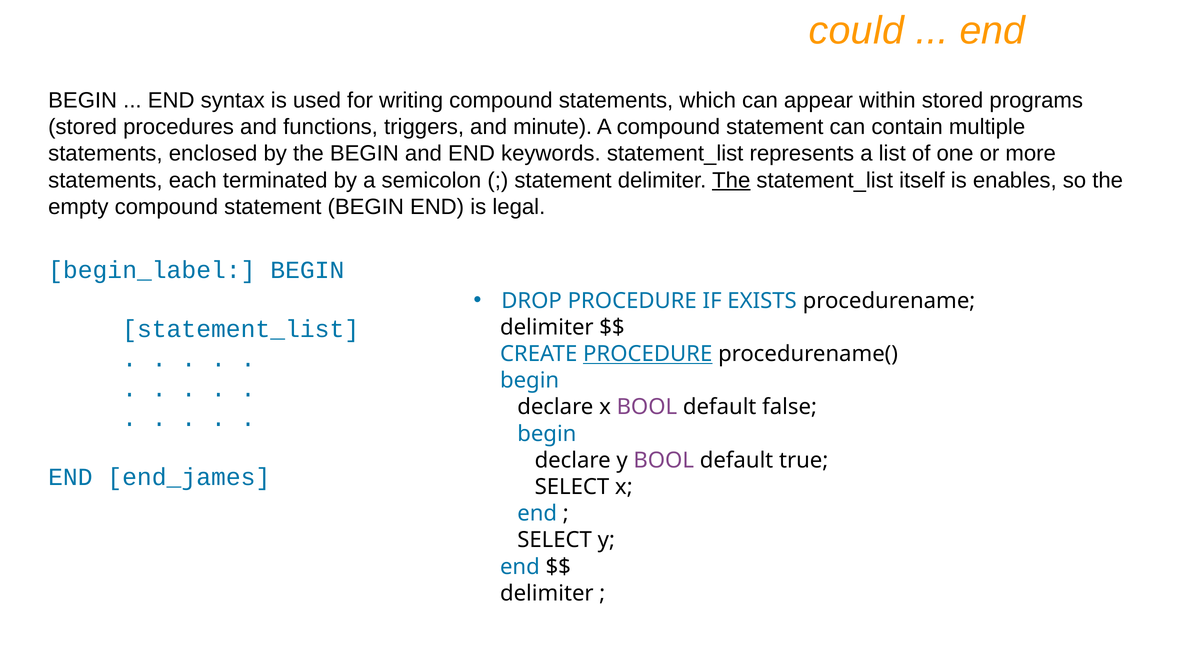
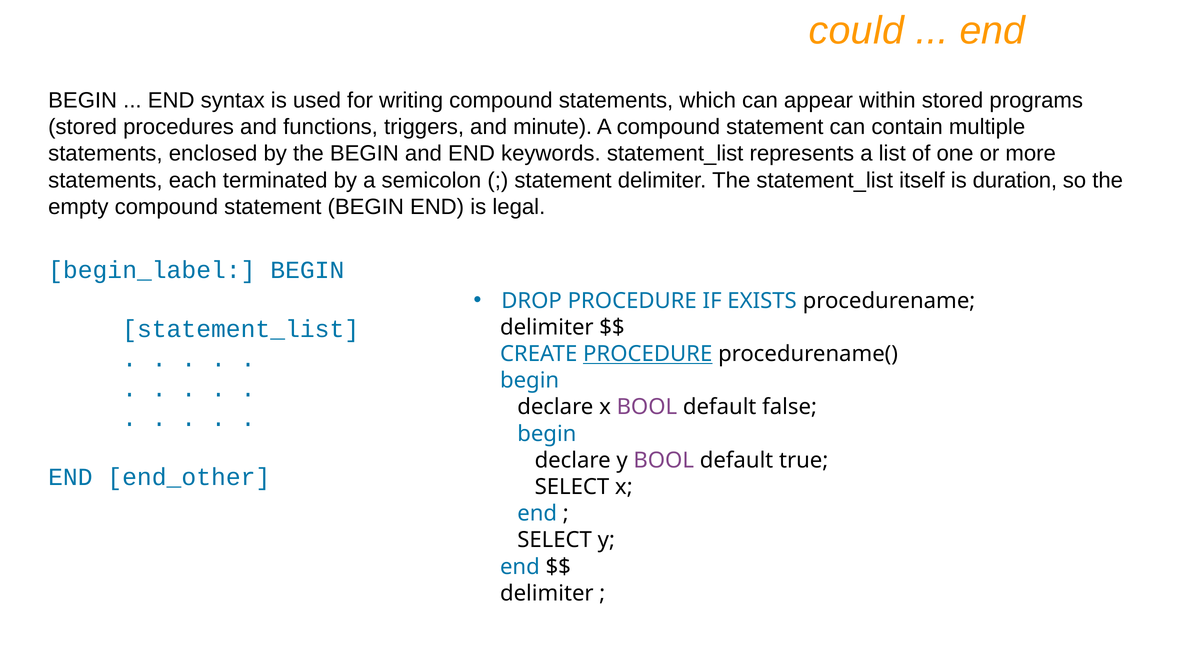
The underline: present -> none (731, 180)
enables: enables -> duration (1015, 180)
end_james: end_james -> end_other (189, 477)
